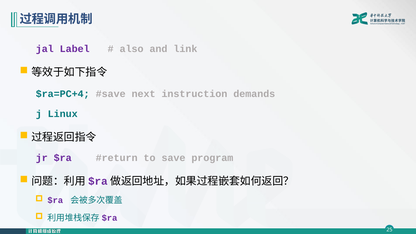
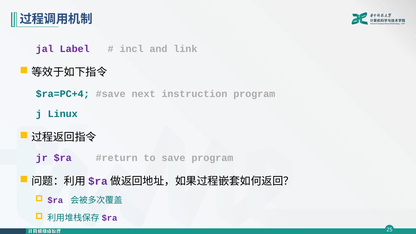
also: also -> incl (132, 49)
instruction demands: demands -> program (254, 94)
